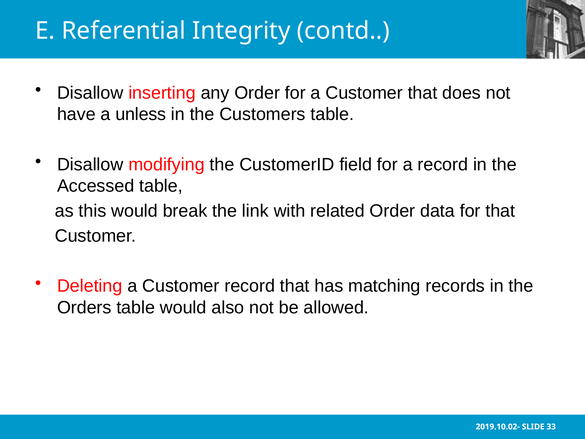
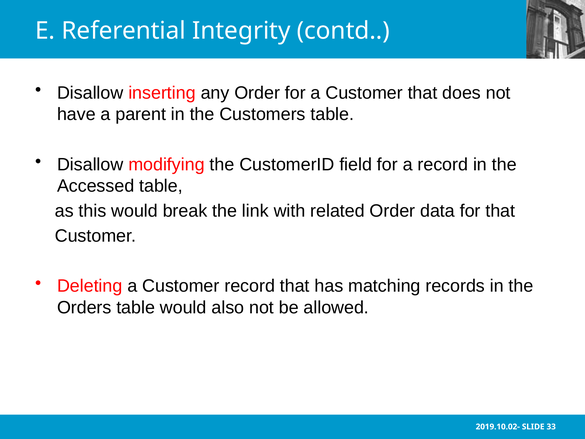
unless: unless -> parent (141, 114)
